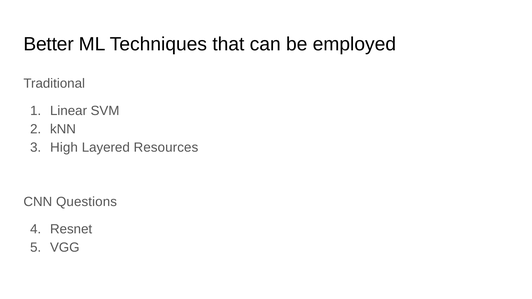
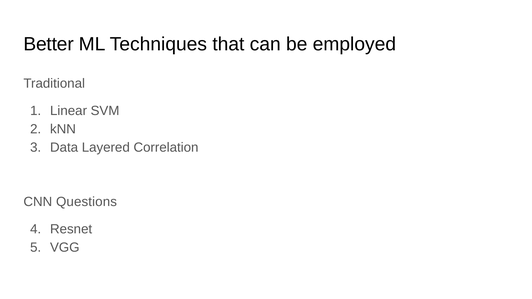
High: High -> Data (64, 148)
Resources: Resources -> Correlation (166, 148)
